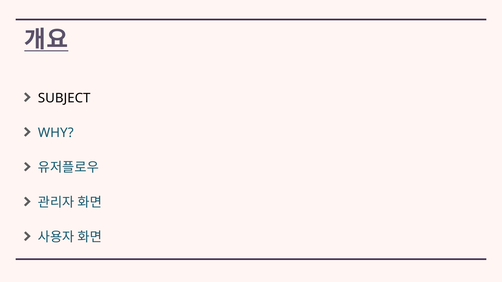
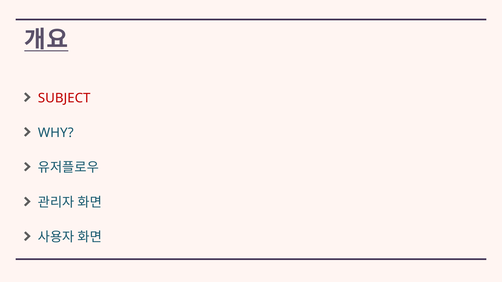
SUBJECT colour: black -> red (64, 98)
